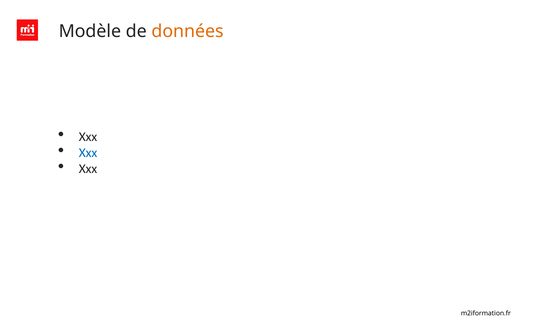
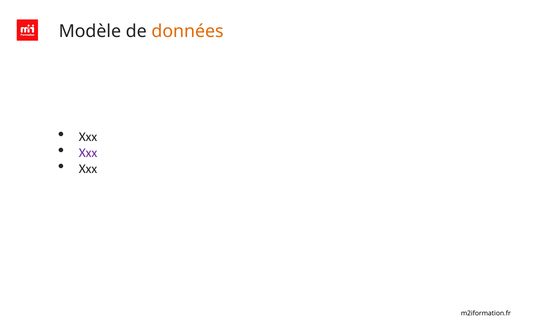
Xxx colour: blue -> purple (88, 153)
